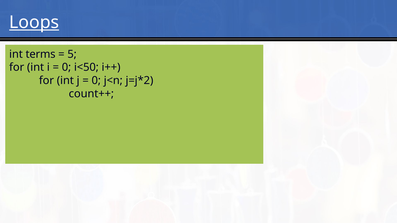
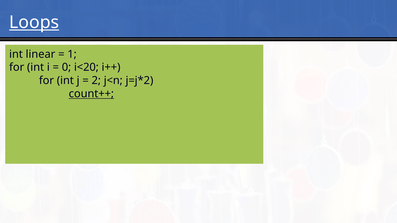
terms: terms -> linear (40, 54)
5: 5 -> 1 (72, 54)
i<50: i<50 -> i<20 (86, 67)
0: 0 -> 2 (96, 81)
count++ underline: none -> present (91, 94)
